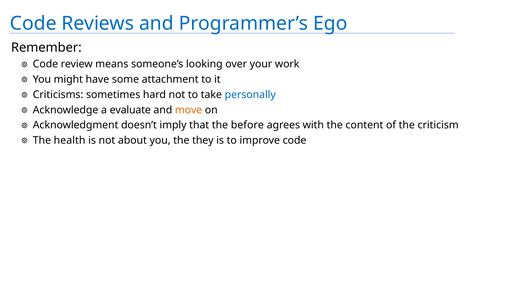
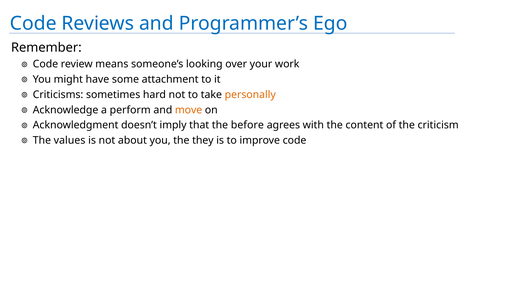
personally colour: blue -> orange (250, 95)
evaluate: evaluate -> perform (130, 110)
health: health -> values (70, 141)
